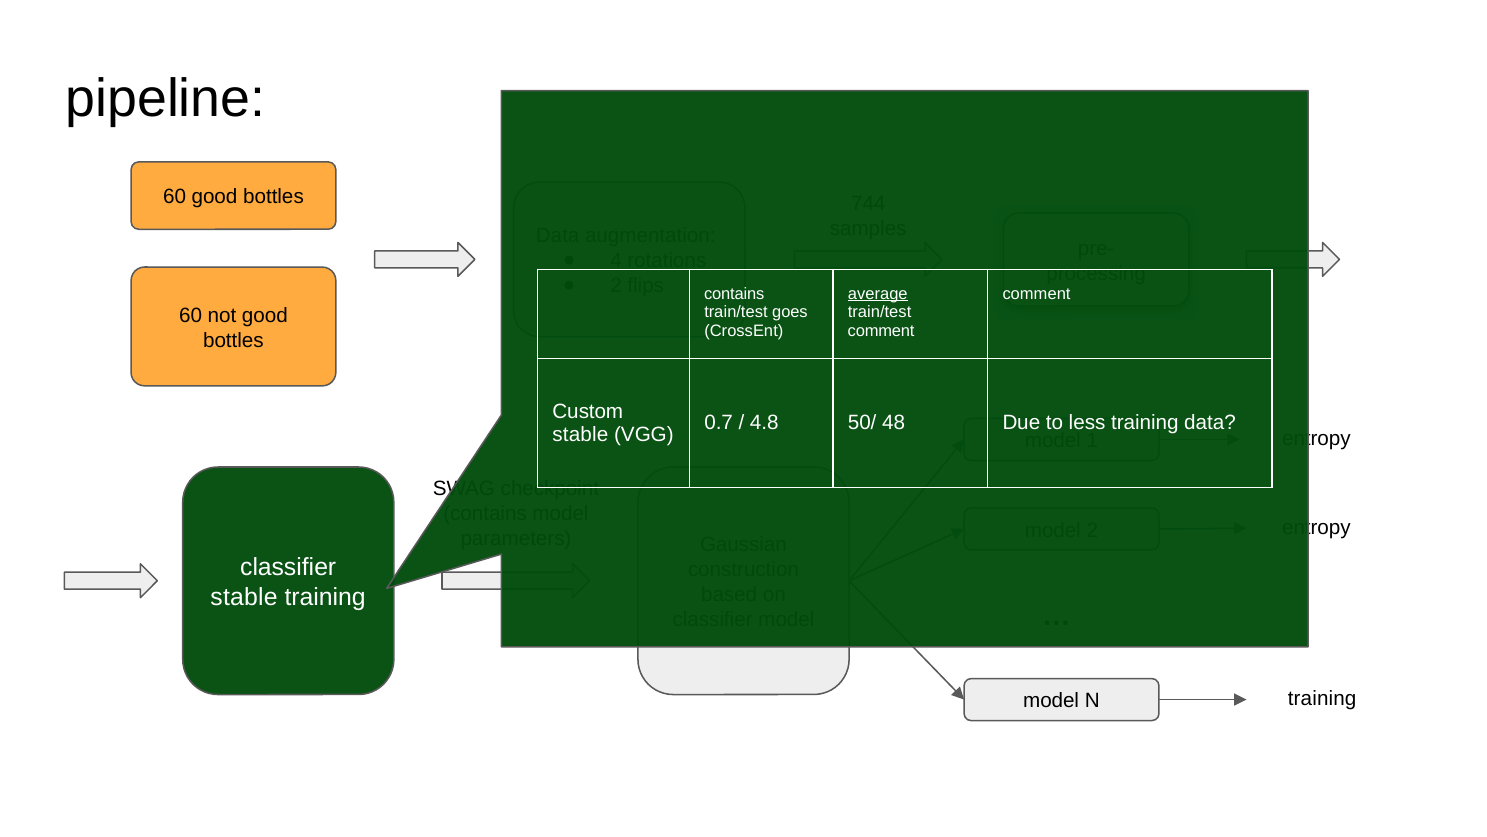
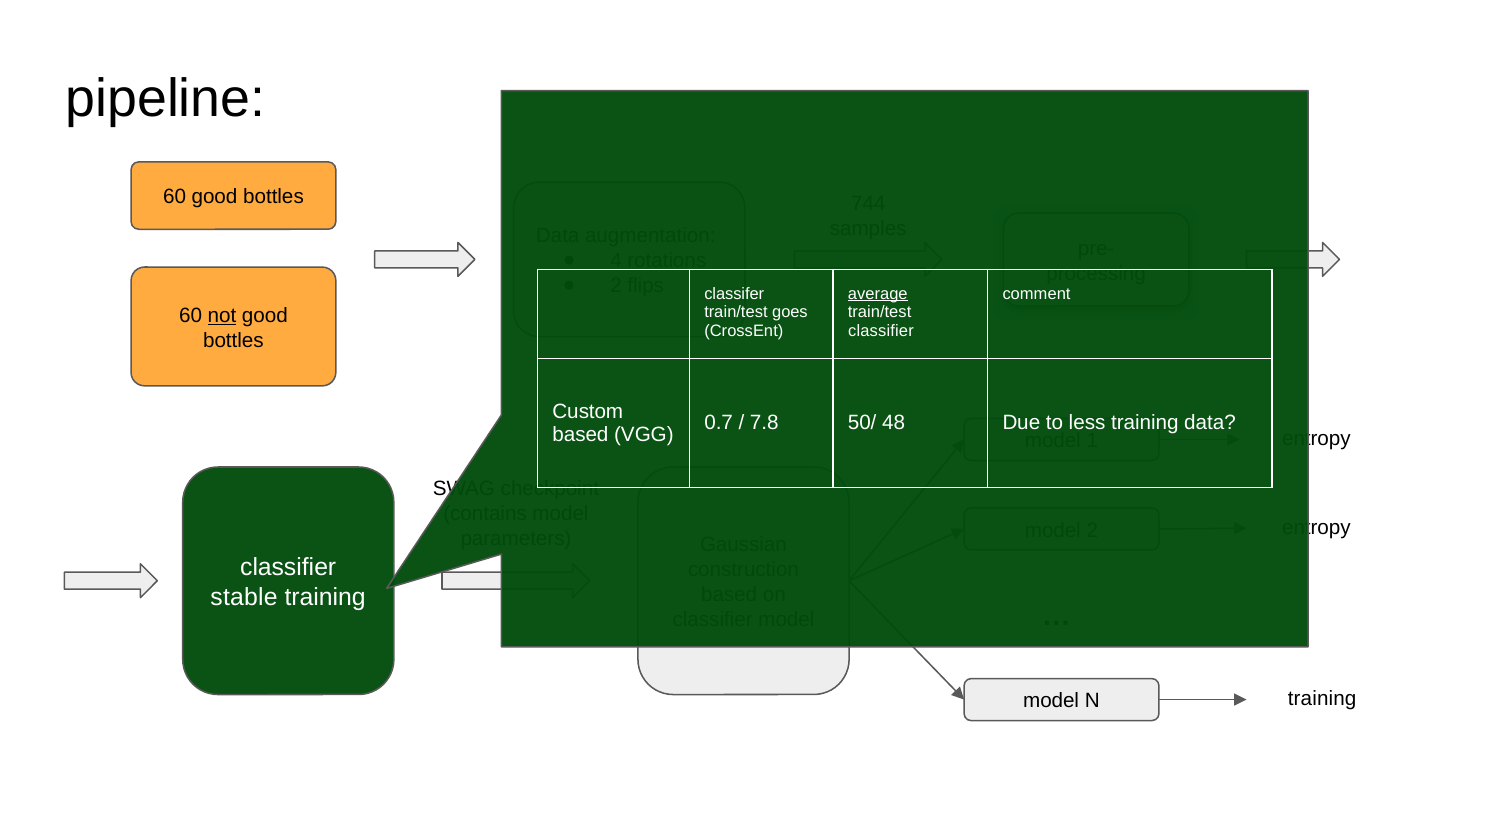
contains: contains -> classifer (734, 293)
not underline: none -> present (222, 315)
comment: comment -> classifier (881, 331)
4.8: 4.8 -> 7.8 (764, 423)
stable: stable -> based (580, 434)
